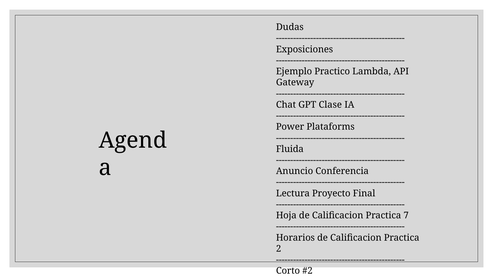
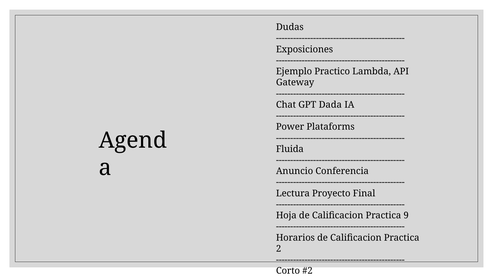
Clase: Clase -> Dada (330, 105)
7: 7 -> 9 (406, 216)
